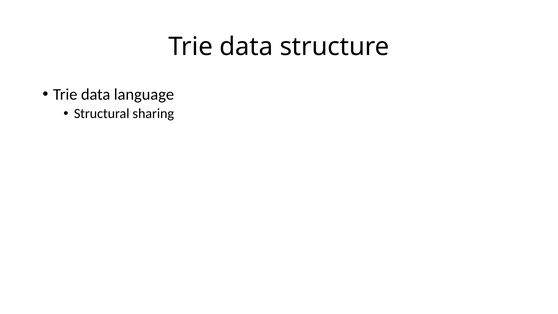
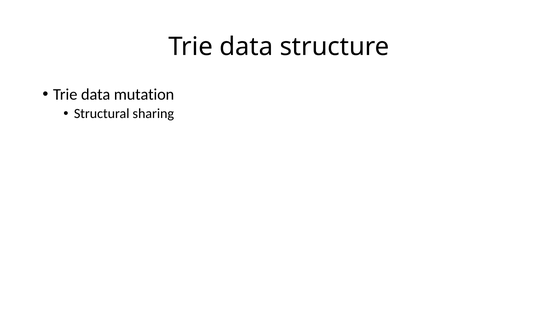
language: language -> mutation (144, 94)
